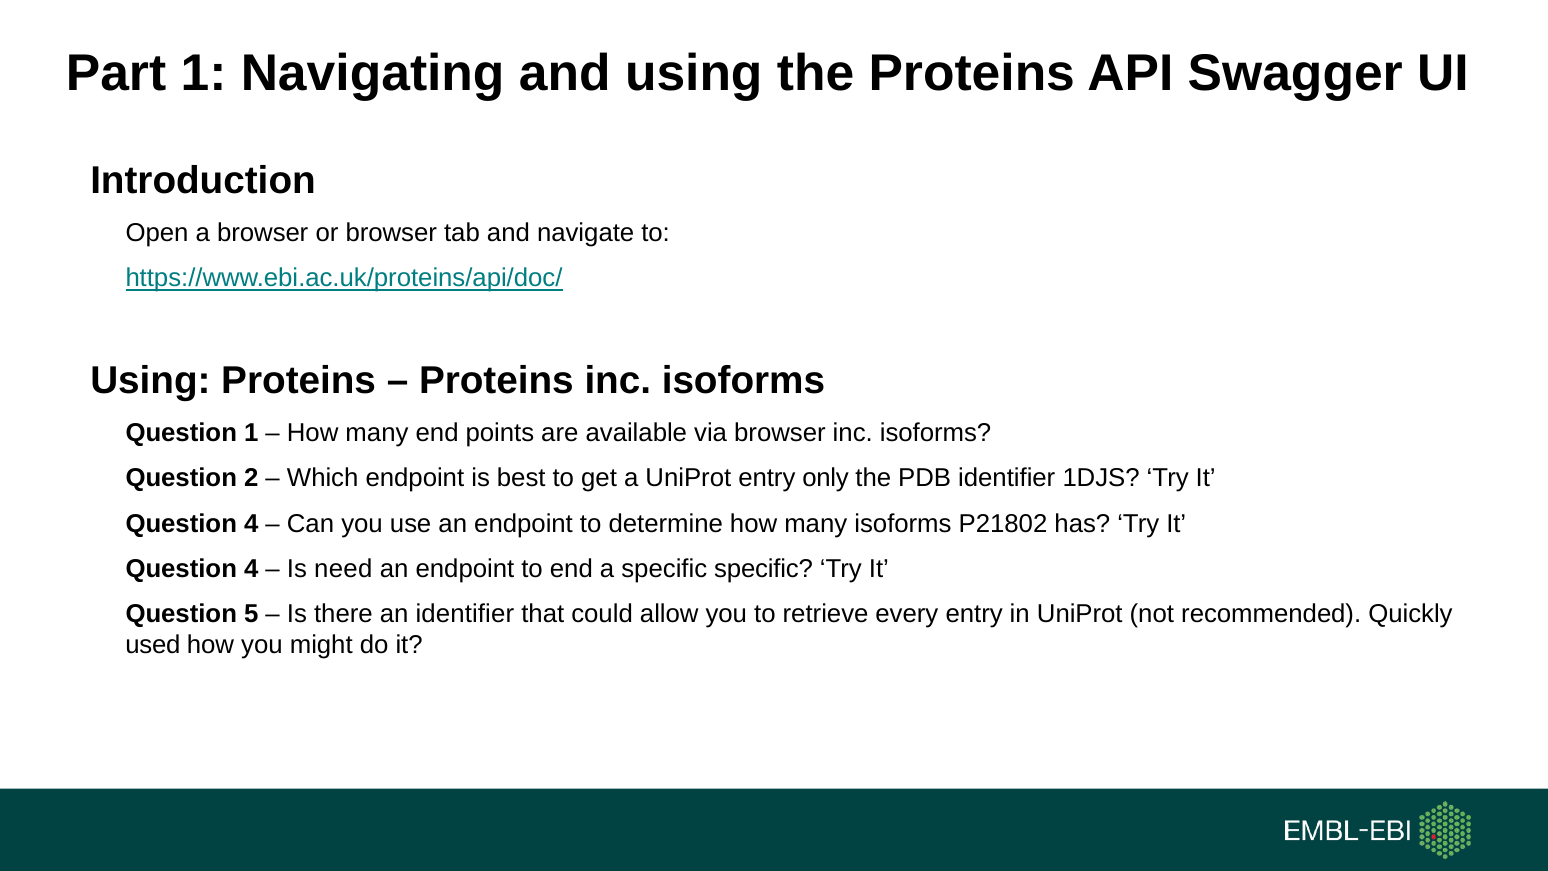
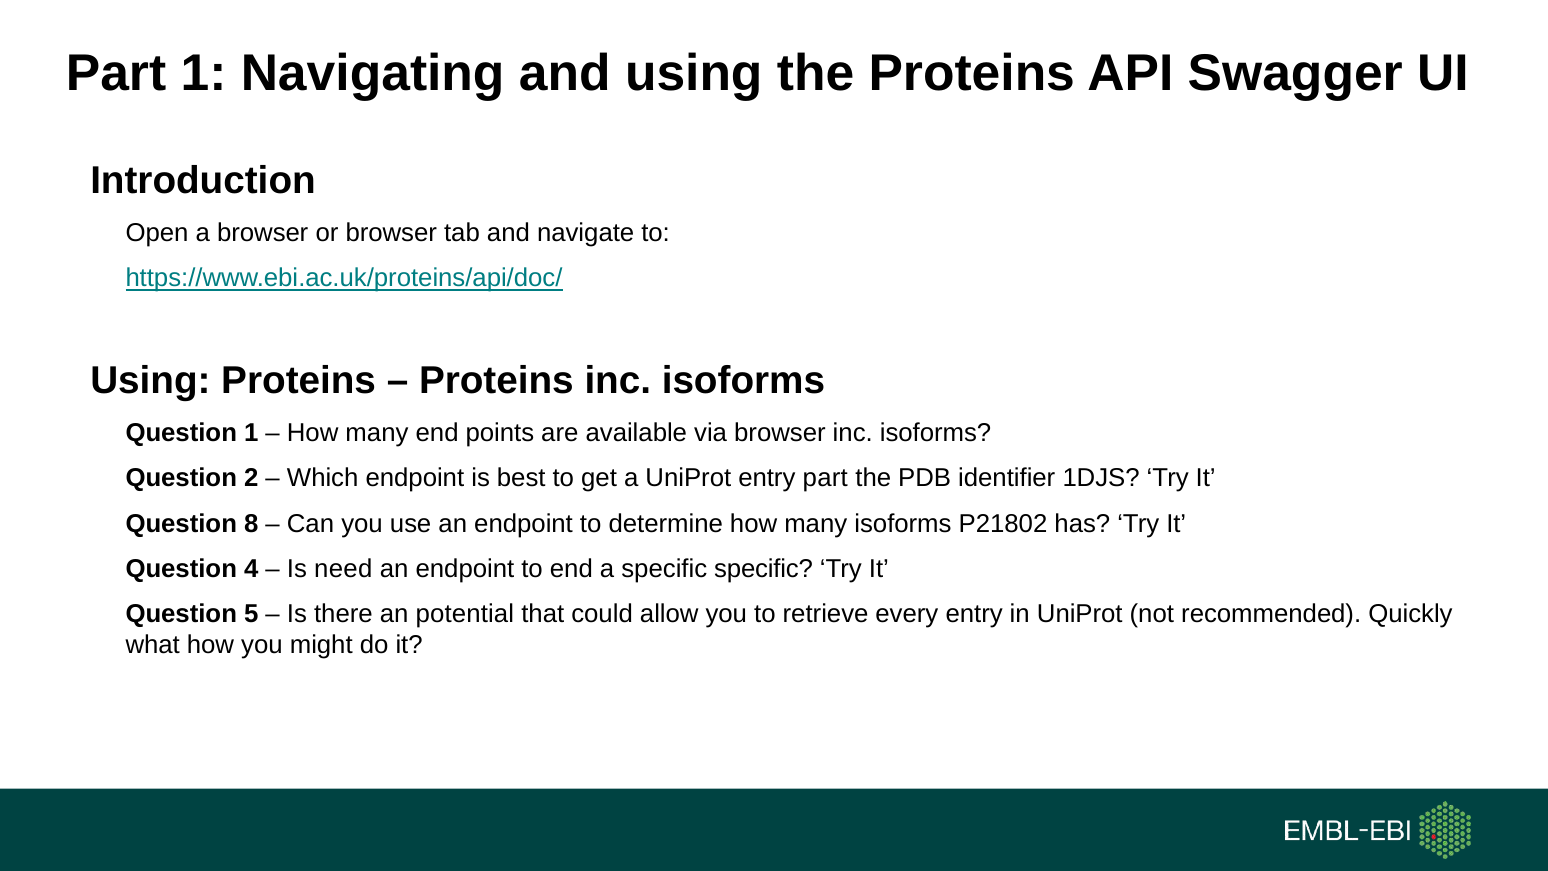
entry only: only -> part (825, 478)
4: 4 -> 8 (251, 523)
an identifier: identifier -> potential (465, 614)
used: used -> what (153, 645)
